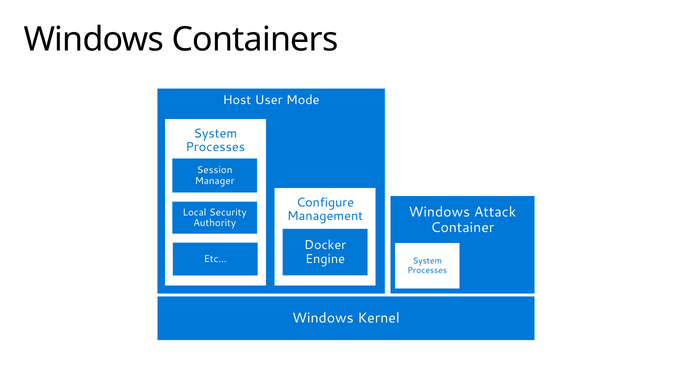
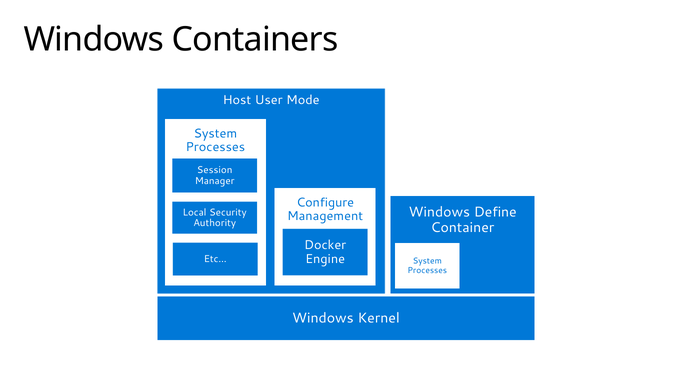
Attack: Attack -> Define (495, 212)
